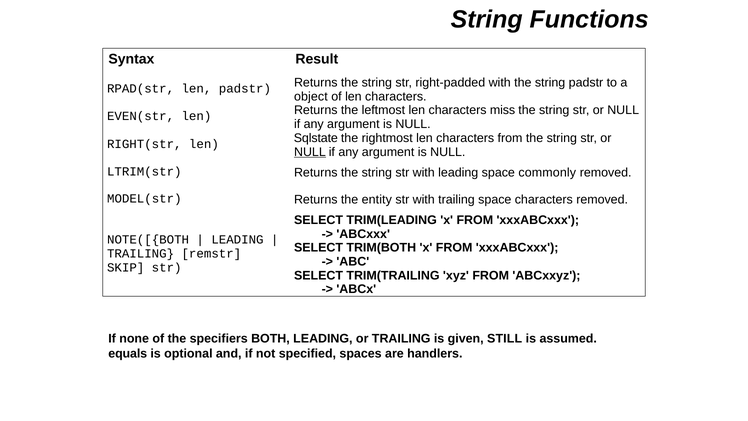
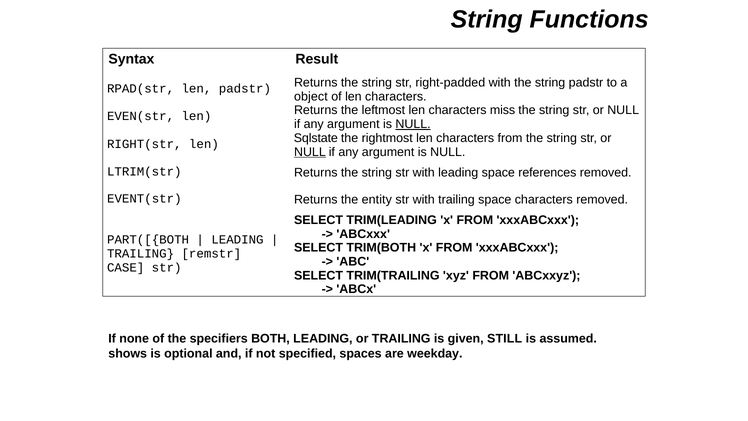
NULL underline: none -> present (413, 124)
commonly: commonly -> references (547, 172)
MODEL(str: MODEL(str -> EVENT(str (144, 198)
NOTE([{BOTH: NOTE([{BOTH -> PART([{BOTH (148, 240)
SKIP: SKIP -> CASE (126, 268)
equals: equals -> shows (128, 353)
handlers: handlers -> weekday (435, 353)
